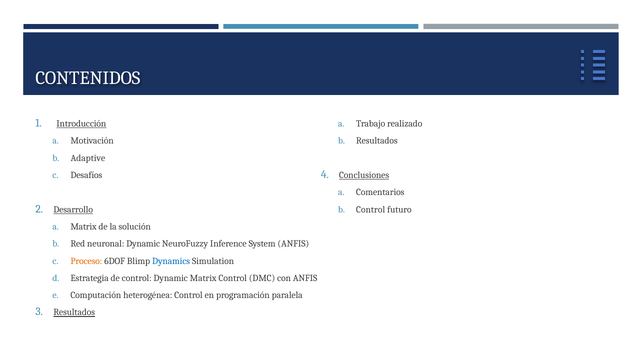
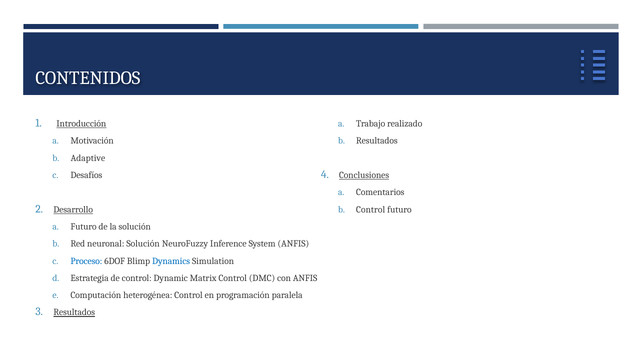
Matrix: Matrix -> Futuro (84, 227)
neuronal Dynamic: Dynamic -> Solución (143, 244)
Proceso colour: orange -> blue (86, 261)
